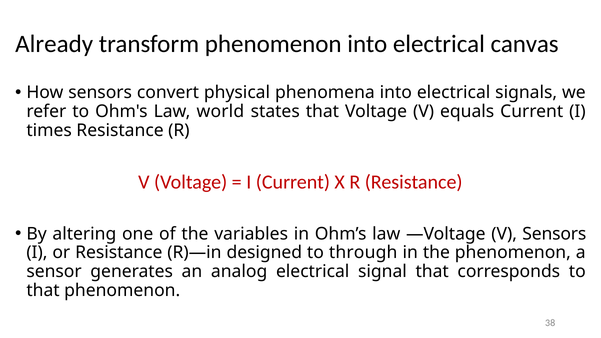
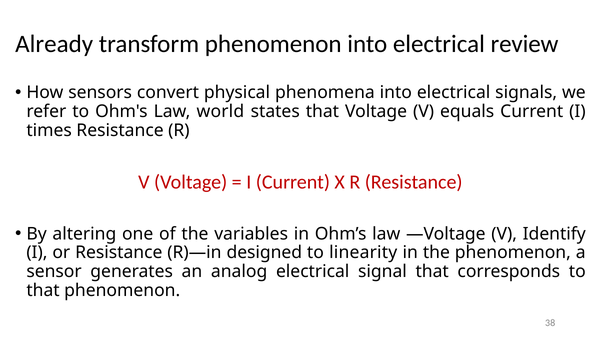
canvas: canvas -> review (525, 44)
V Sensors: Sensors -> Identify (554, 234)
through: through -> linearity (363, 253)
